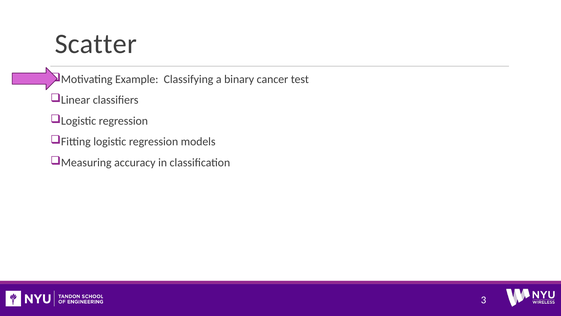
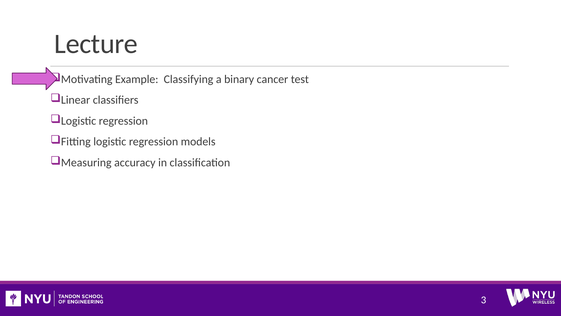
Scatter: Scatter -> Lecture (96, 44)
